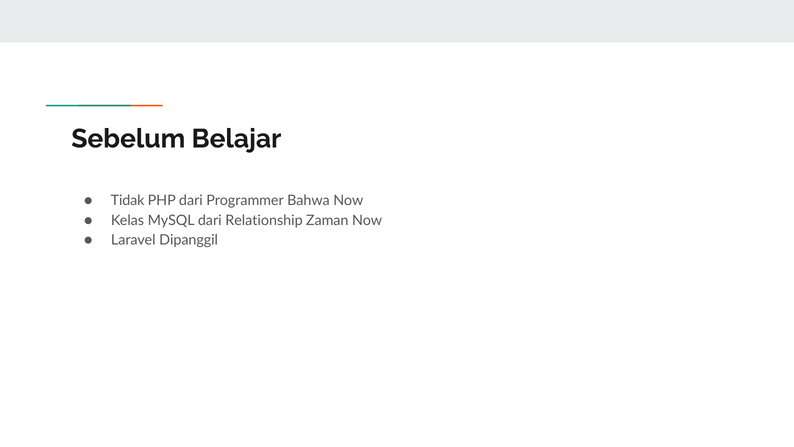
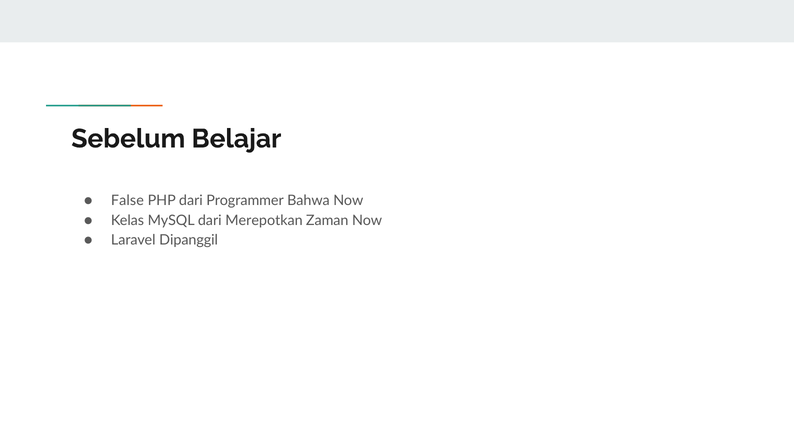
Tidak: Tidak -> False (127, 200)
Relationship: Relationship -> Merepotkan (264, 220)
